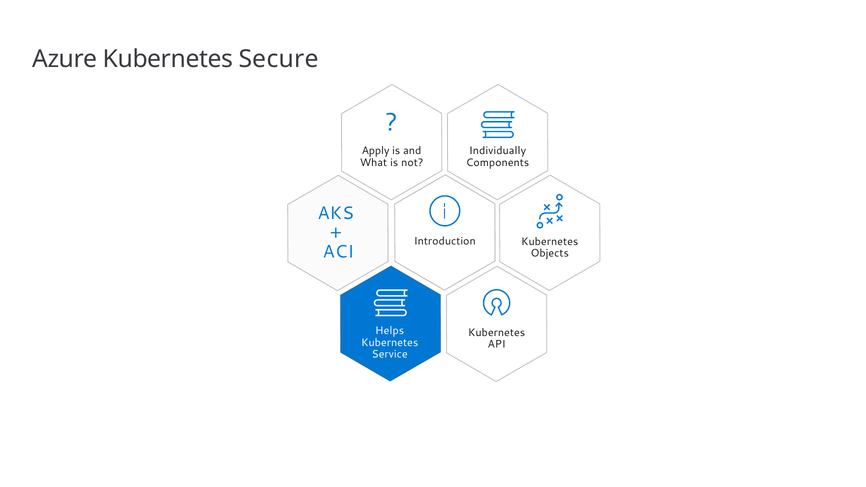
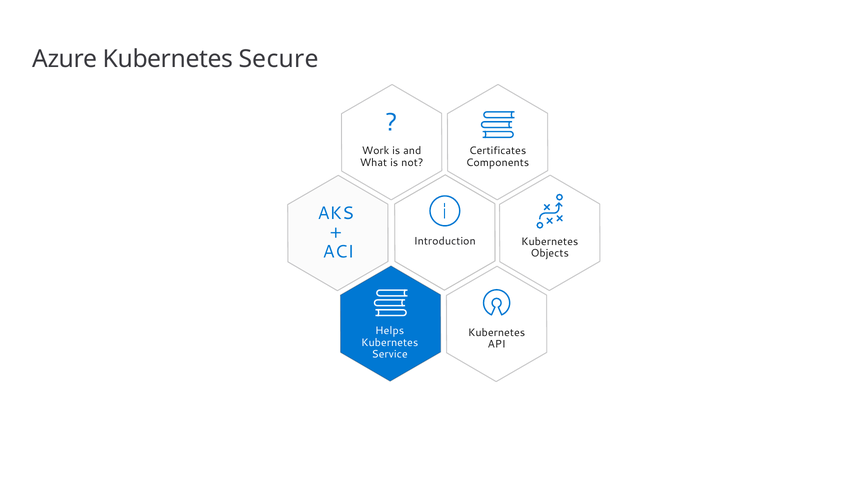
Apply: Apply -> Work (376, 151)
Individually: Individually -> Certificates (498, 151)
